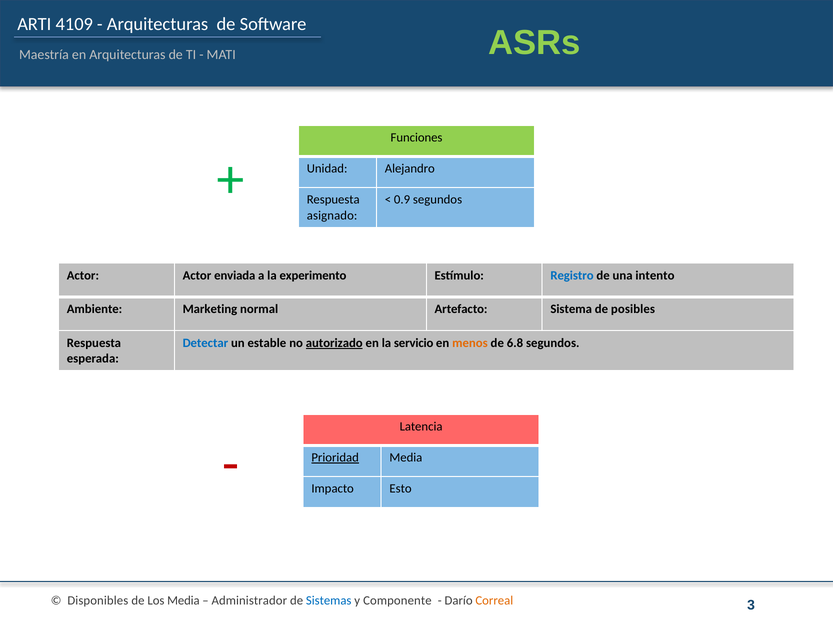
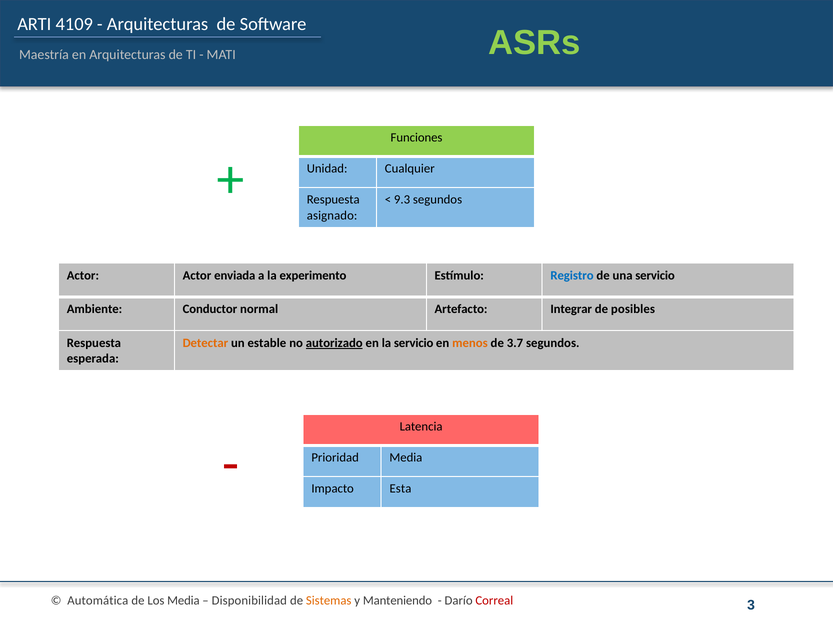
Alejandro: Alejandro -> Cualquier (410, 169)
0.9: 0.9 -> 9.3 (402, 200)
una intento: intento -> servicio (655, 275)
Marketing: Marketing -> Conductor (210, 309)
Sistema: Sistema -> Integrar (571, 309)
Detectar colour: blue -> orange (205, 343)
6.8: 6.8 -> 3.7 (515, 343)
Prioridad underline: present -> none (335, 457)
Esto: Esto -> Esta (400, 489)
Disponibles: Disponibles -> Automática (98, 601)
Administrador: Administrador -> Disponibilidad (249, 601)
Sistemas colour: blue -> orange (329, 601)
Componente: Componente -> Manteniendo (397, 601)
Correal colour: orange -> red (494, 601)
